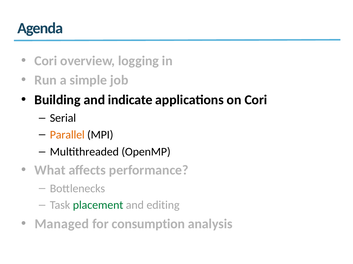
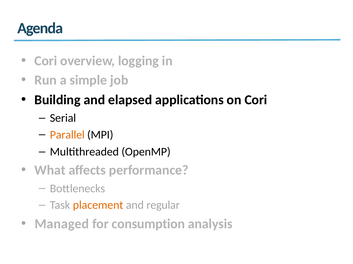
indicate: indicate -> elapsed (130, 100)
placement colour: green -> orange (98, 206)
editing: editing -> regular (163, 206)
